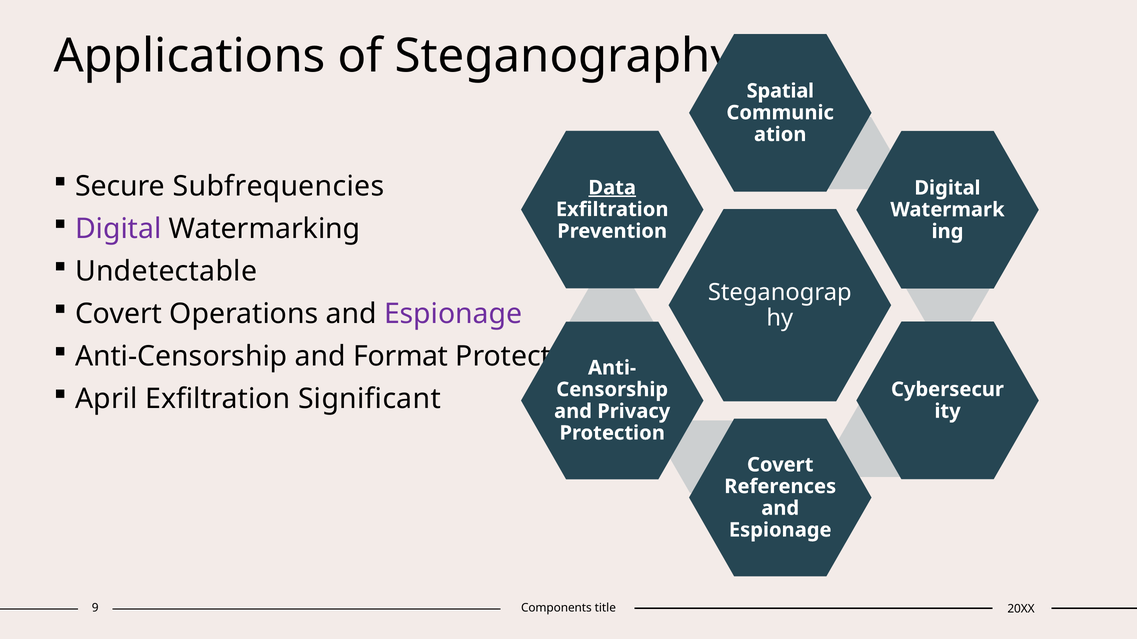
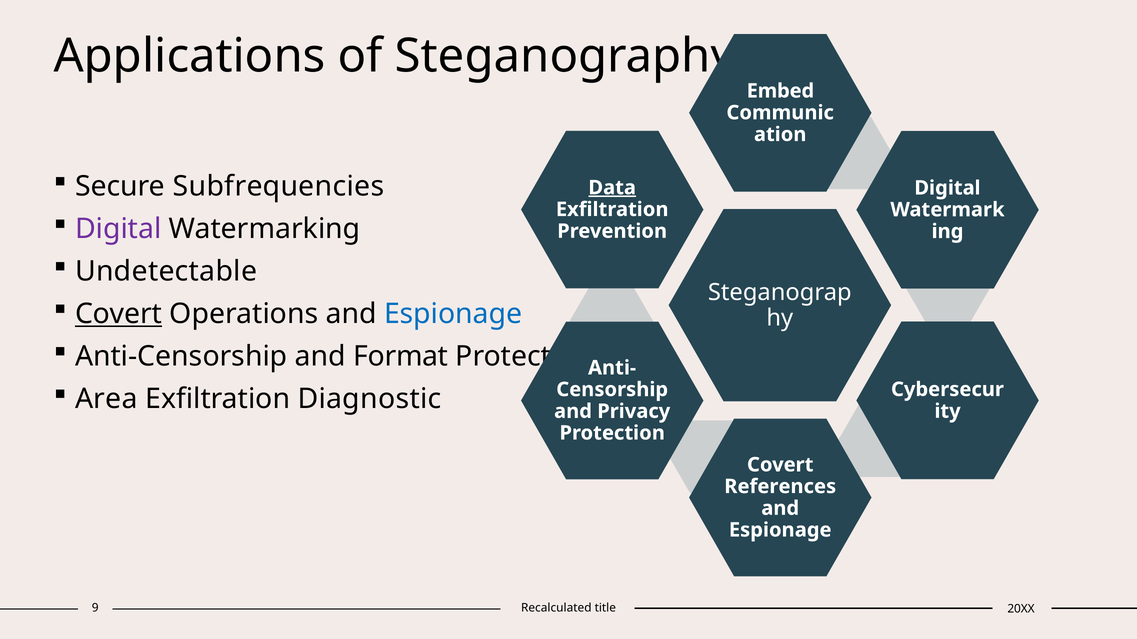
Spatial: Spatial -> Embed (780, 91)
Covert underline: none -> present (119, 314)
Espionage colour: purple -> blue (453, 314)
April: April -> Area (106, 399)
Significant: Significant -> Diagnostic (369, 399)
Components: Components -> Recalculated (556, 608)
